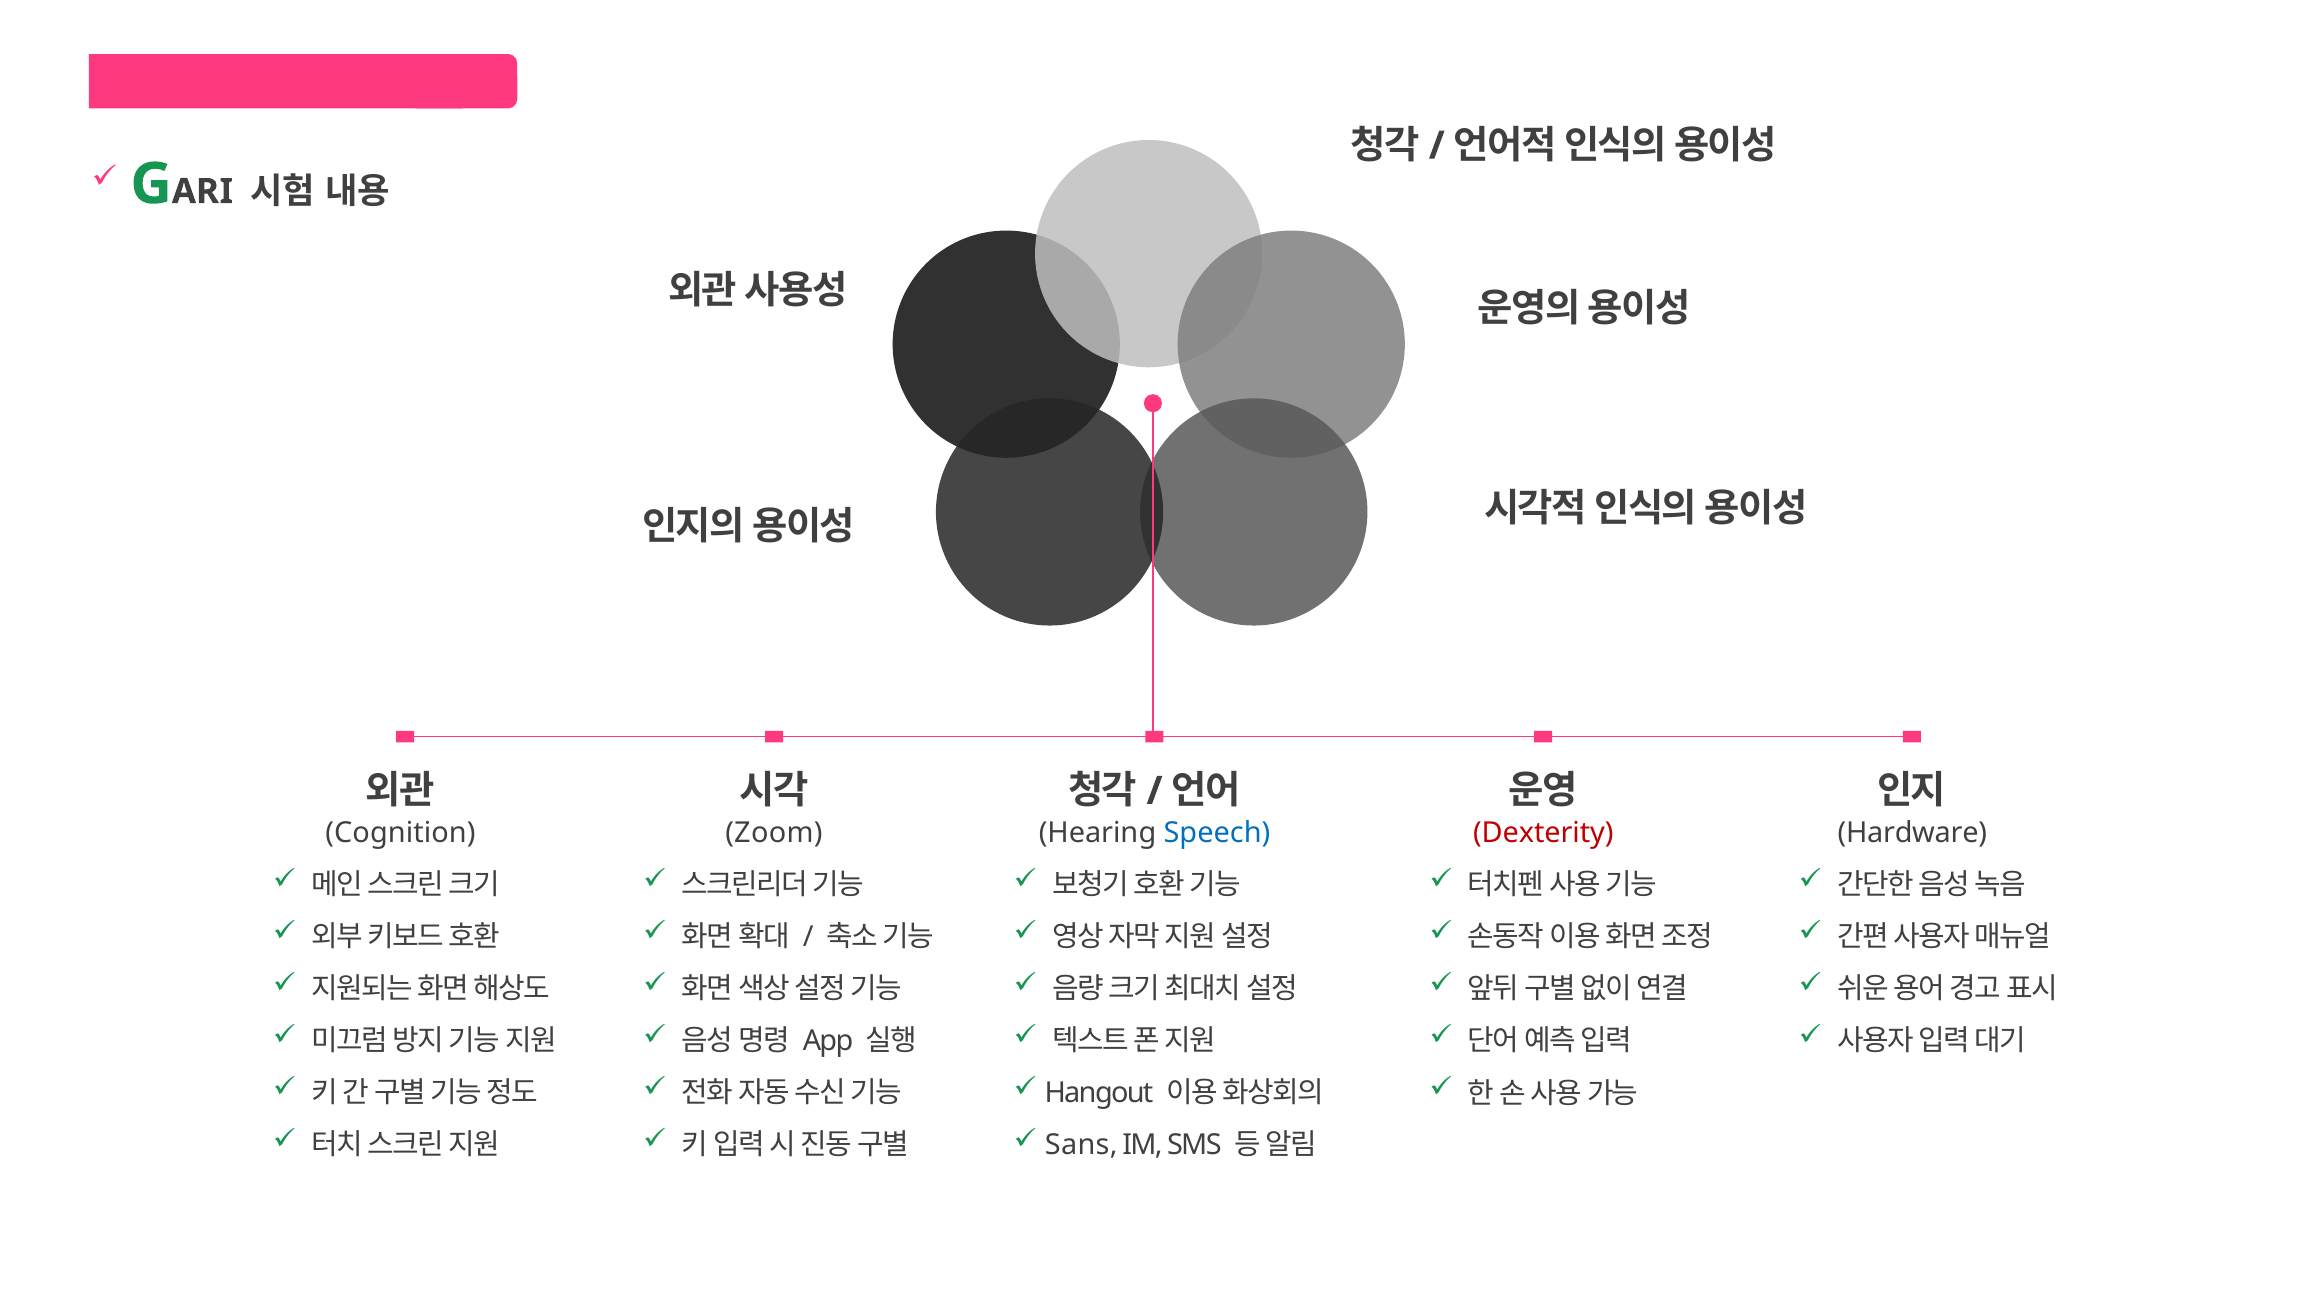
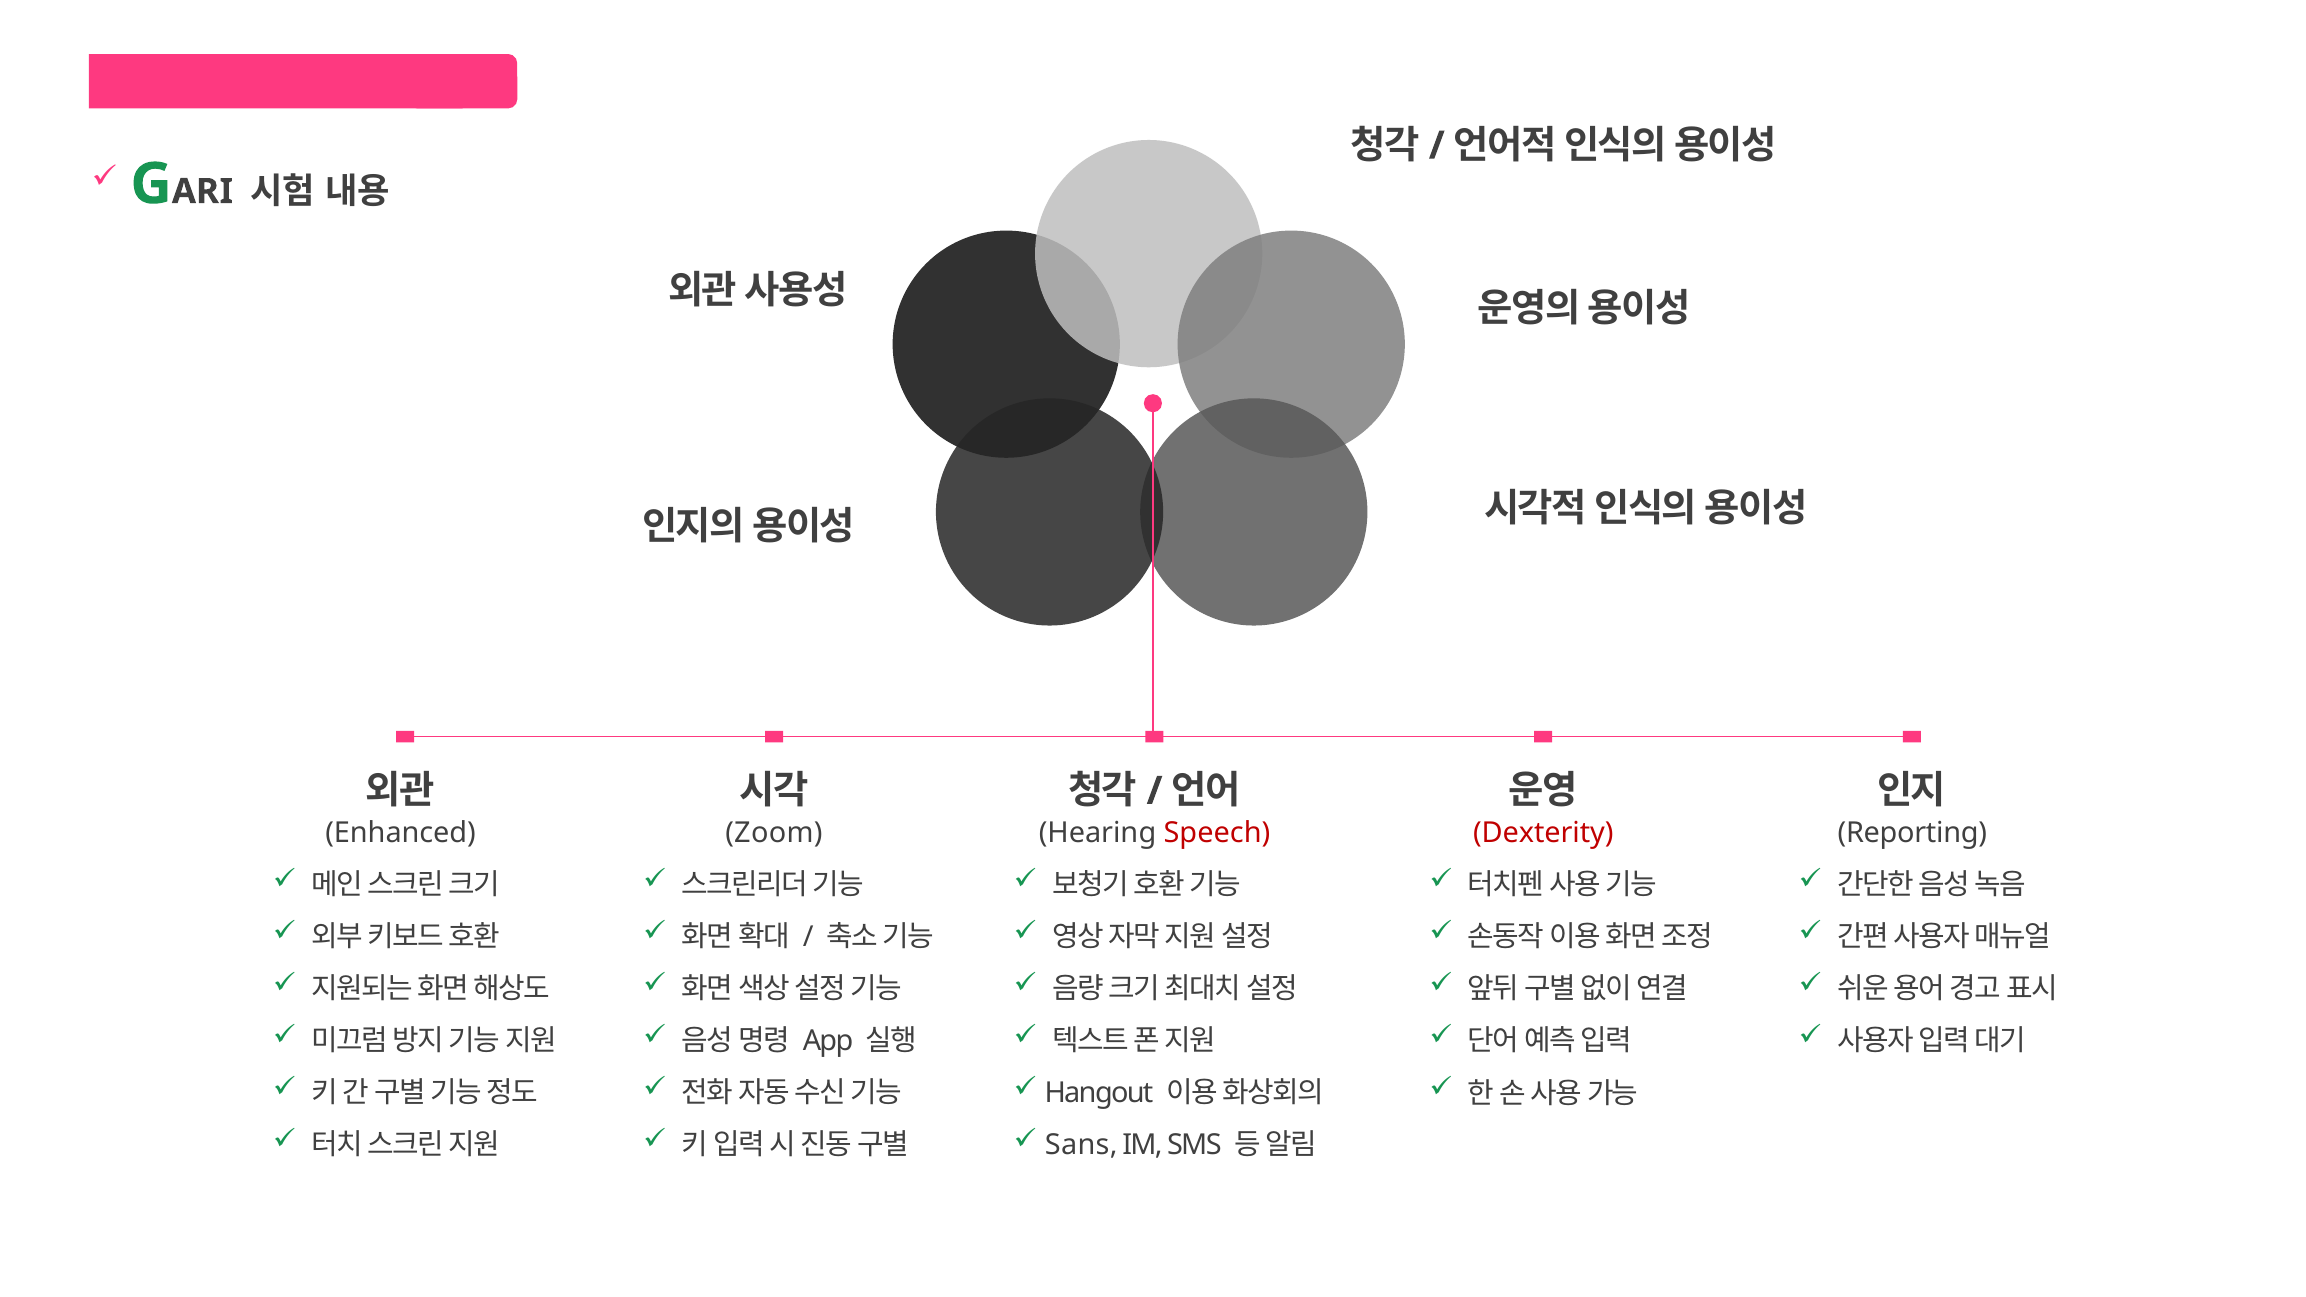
Cognition: Cognition -> Enhanced (401, 834)
Speech colour: blue -> red (1217, 834)
Hardware: Hardware -> Reporting (1912, 834)
